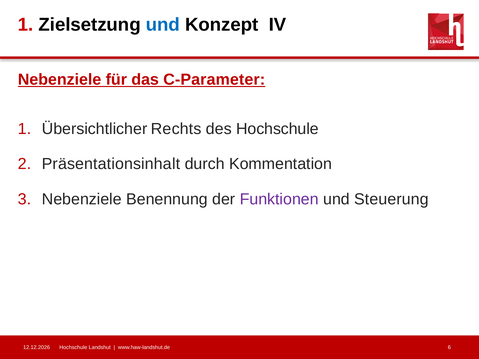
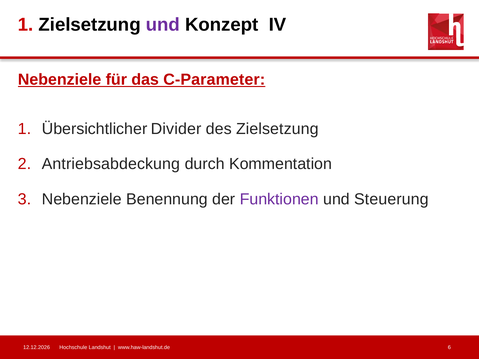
und colour: blue -> purple (163, 25)
Rechts: Rechts -> Divider (176, 129)
des Hochschule: Hochschule -> Zielsetzung (277, 129)
Präsentationsinhalt: Präsentationsinhalt -> Antriebsabdeckung (111, 164)
